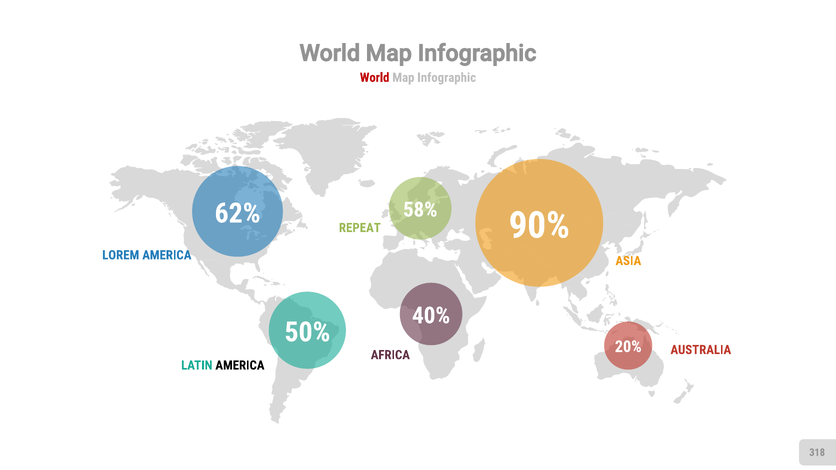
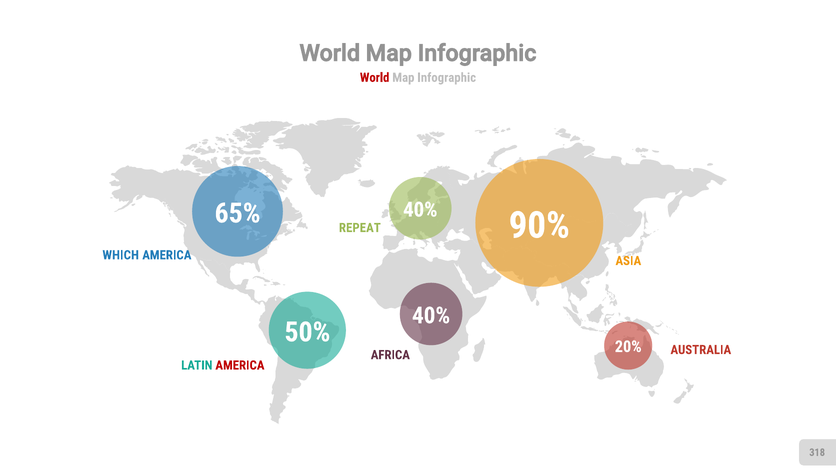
58%: 58% -> 40% (420, 210)
62%: 62% -> 65% (238, 213)
LOREM: LOREM -> WHICH (121, 255)
AMERICA colour: black -> red (240, 366)
